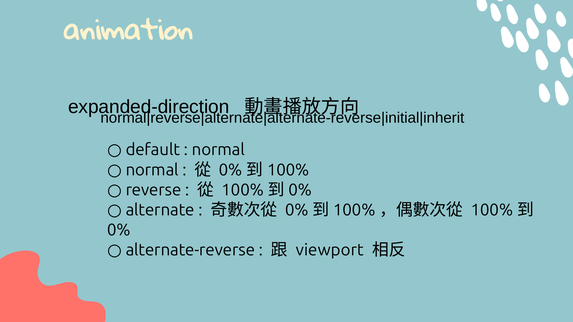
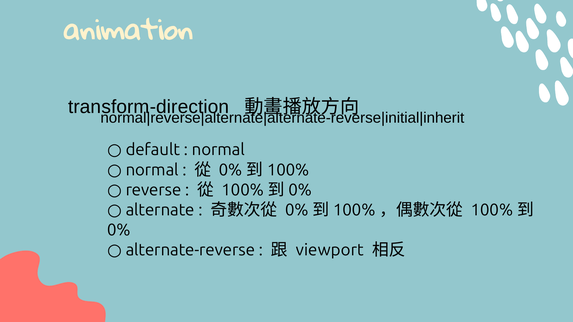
expanded-direction: expanded-direction -> transform-direction (149, 107)
